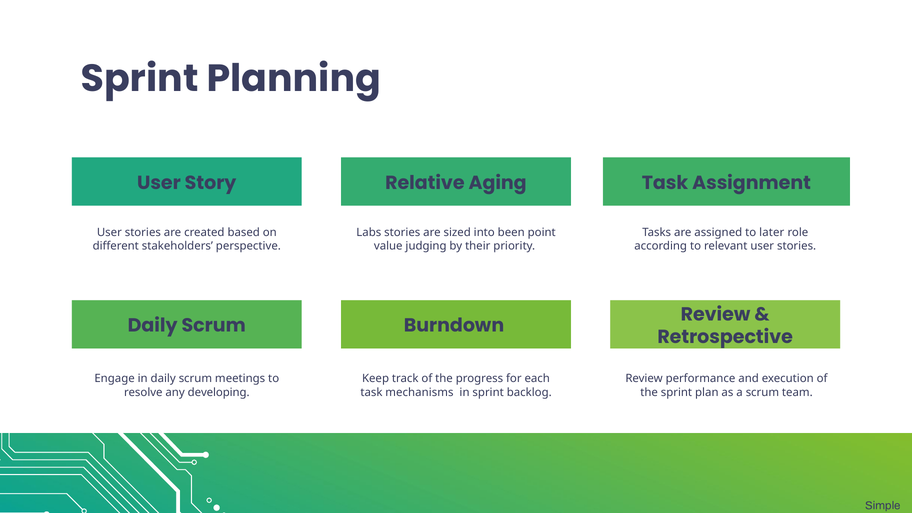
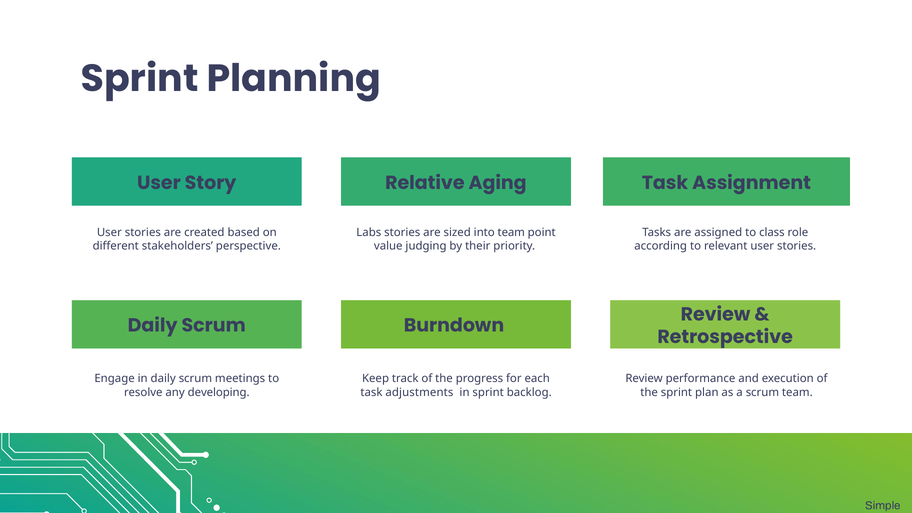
into been: been -> team (511, 232)
later: later -> class (772, 232)
mechanisms: mechanisms -> adjustments (419, 392)
